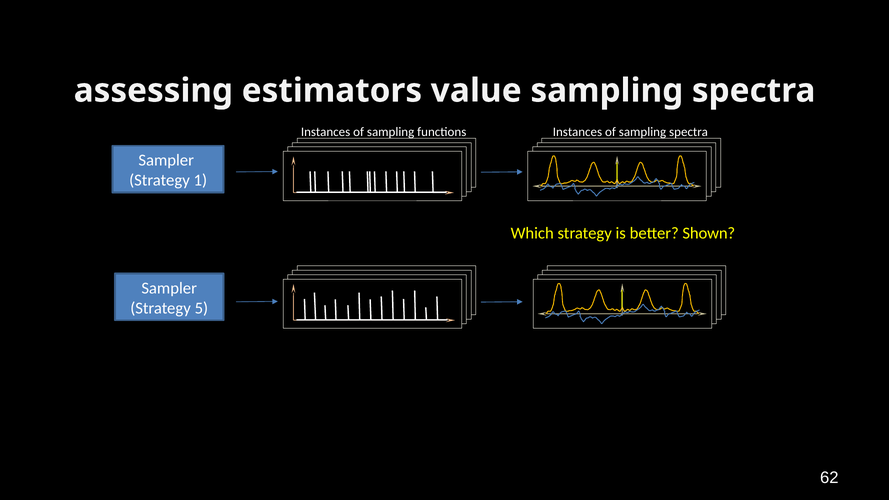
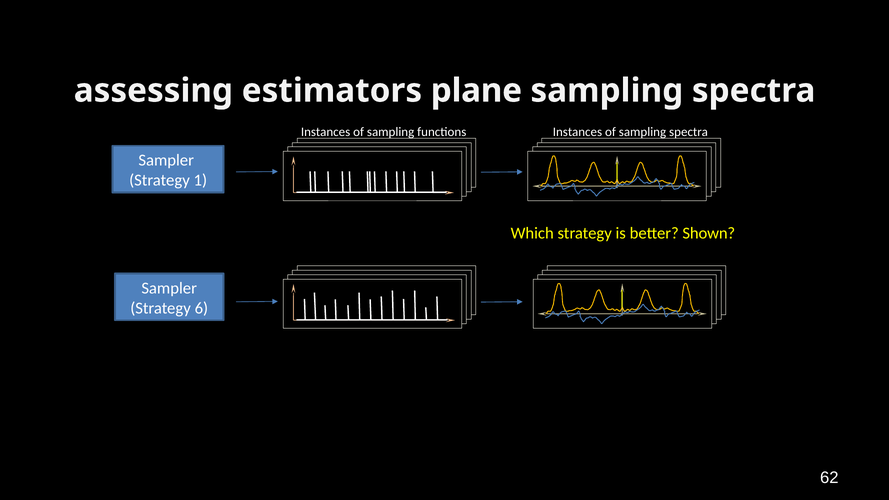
value: value -> plane (476, 91)
5: 5 -> 6 (201, 308)
